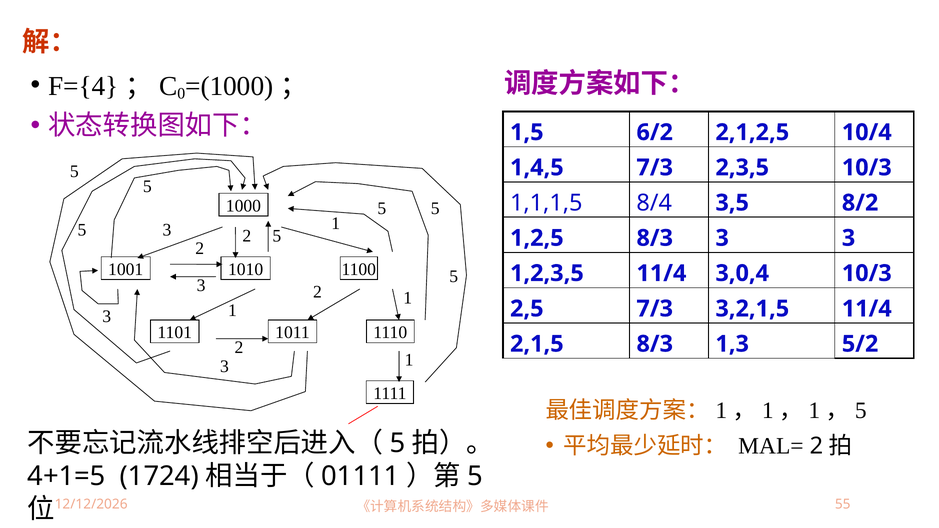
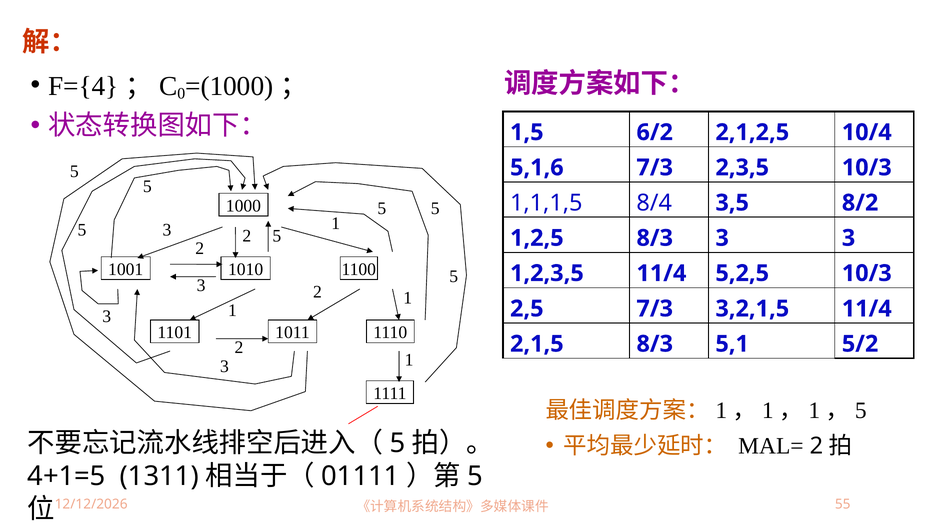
1,4,5: 1,4,5 -> 5,1,6 (537, 168)
3,0,4: 3,0,4 -> 5,2,5 (742, 273)
1,3: 1,3 -> 5,1 (732, 344)
1724: 1724 -> 1311 (159, 476)
